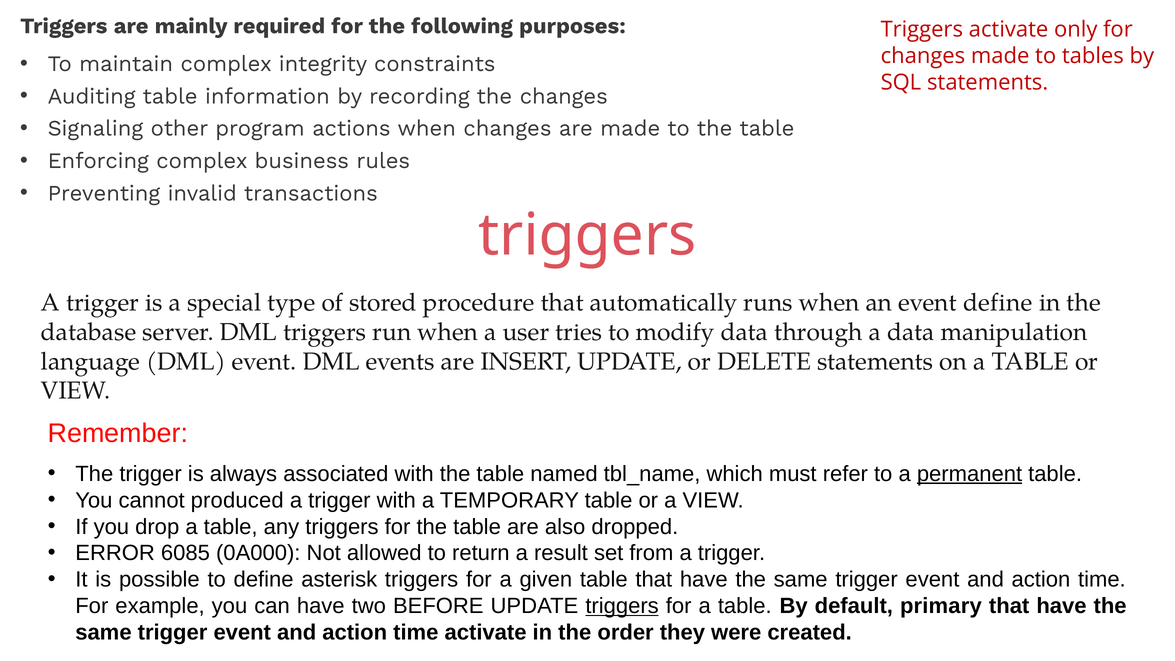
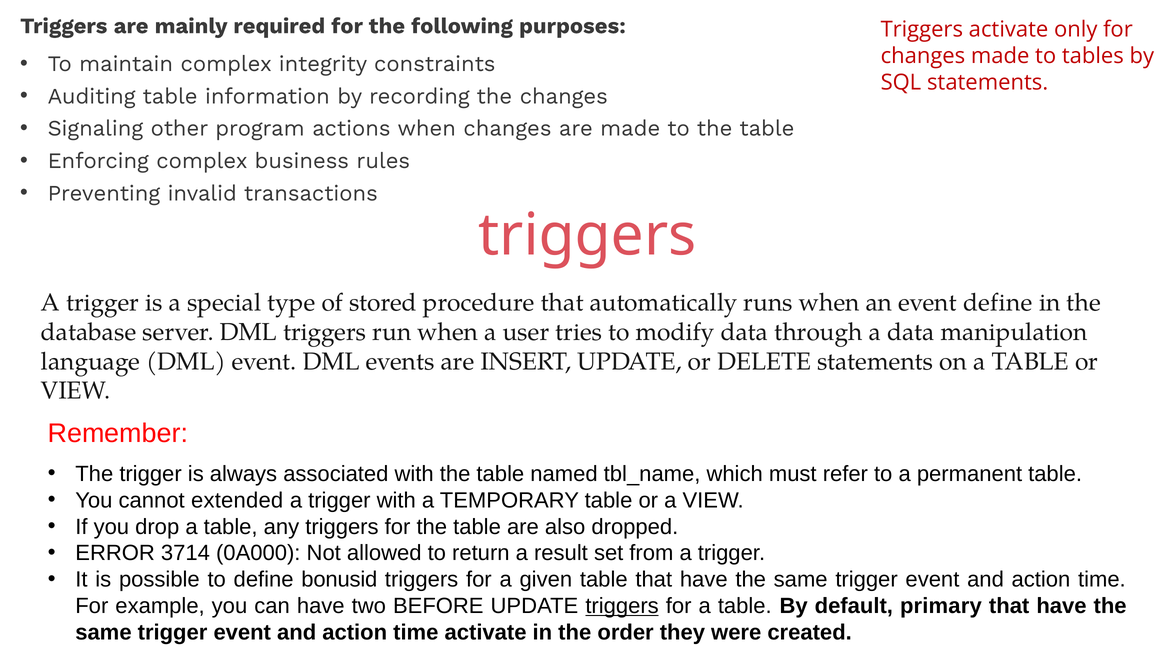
permanent underline: present -> none (969, 474)
produced: produced -> extended (237, 500)
6085: 6085 -> 3714 (185, 553)
asterisk: asterisk -> bonusid (339, 580)
